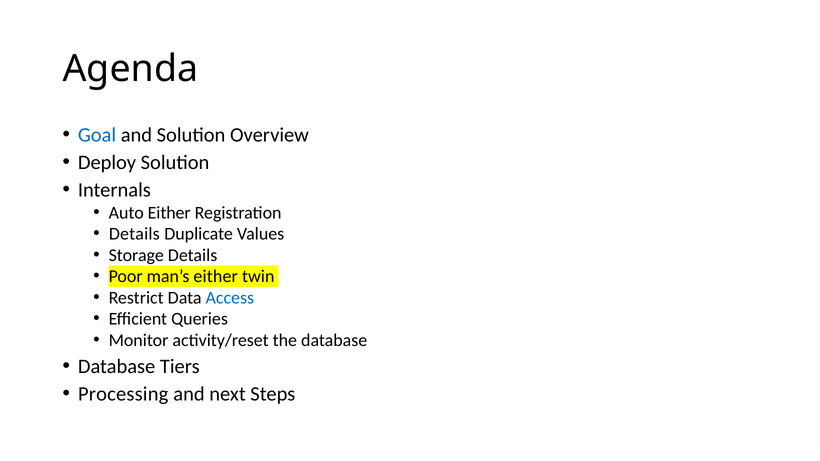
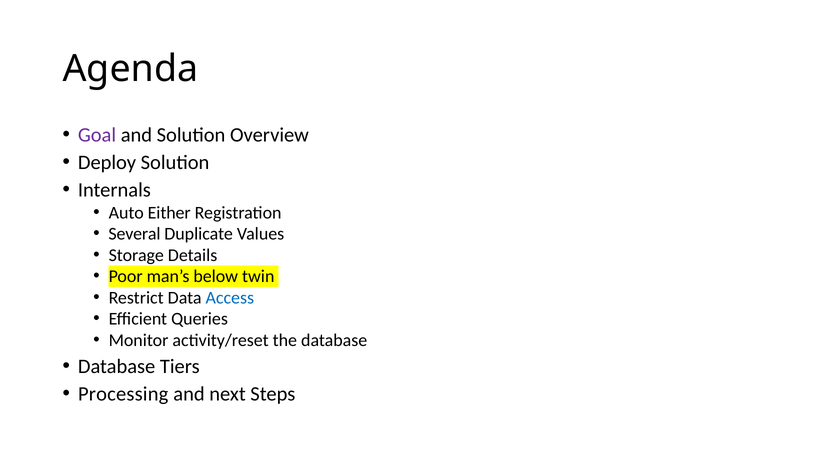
Goal colour: blue -> purple (97, 135)
Details: Details -> Several (134, 234)
man’s either: either -> below (216, 277)
